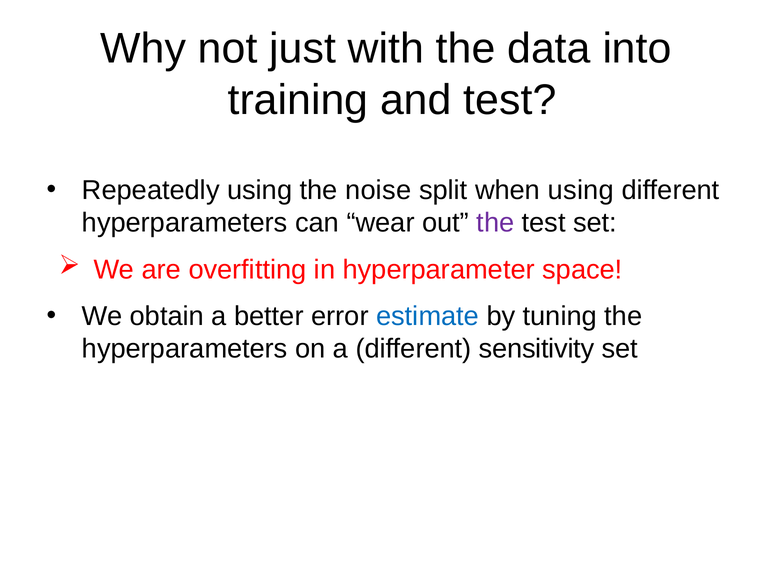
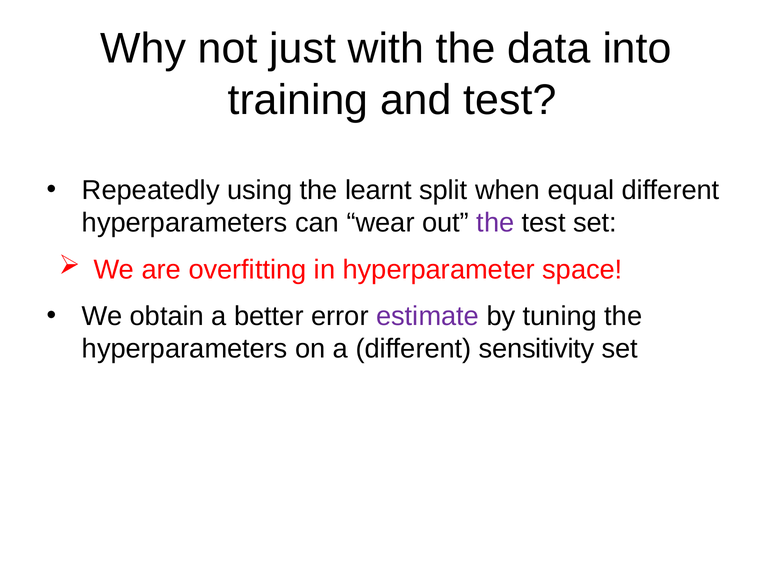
noise: noise -> learnt (378, 190)
when using: using -> equal (581, 190)
estimate colour: blue -> purple (428, 316)
